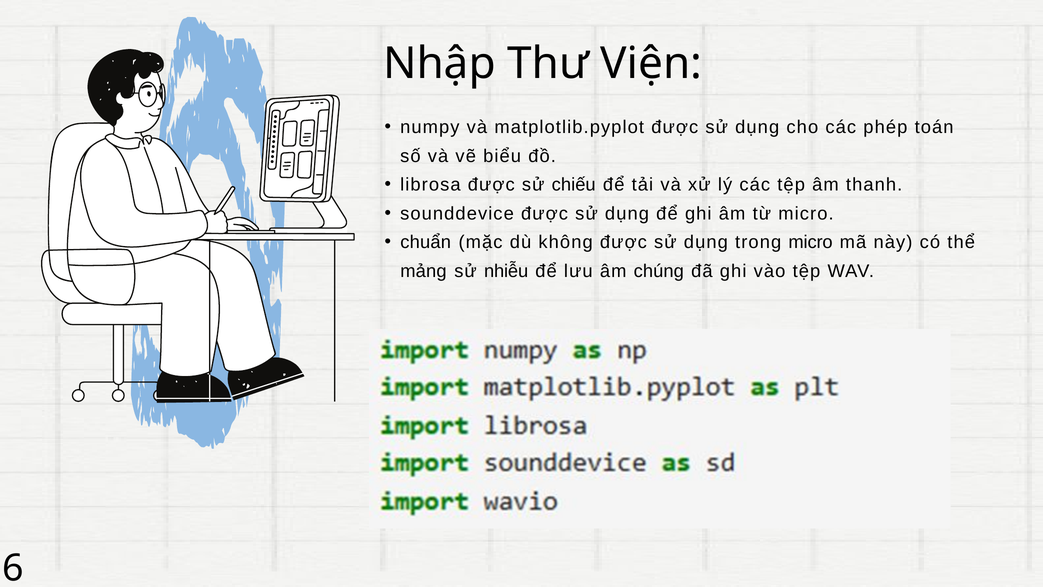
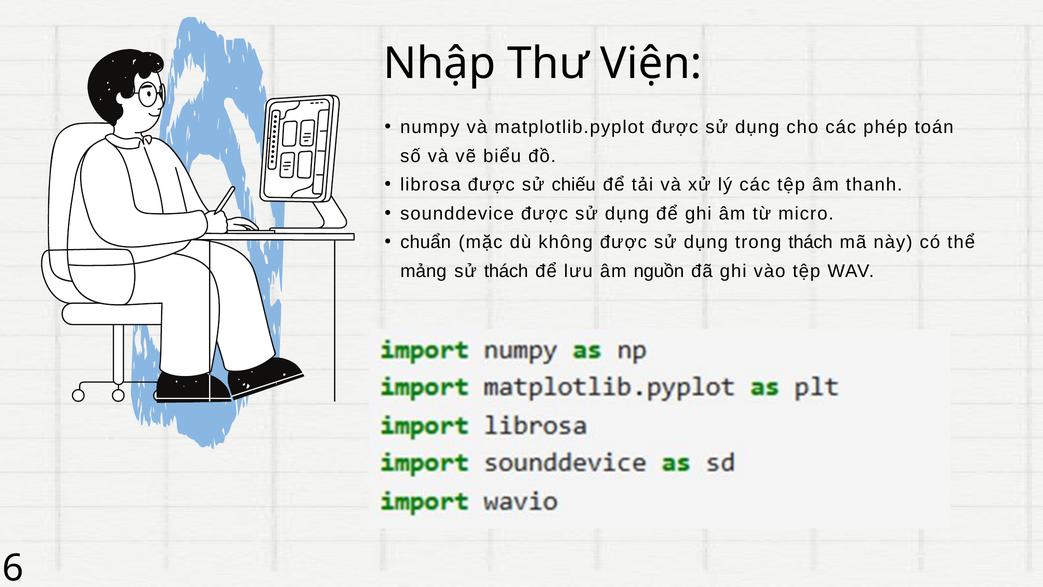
trong micro: micro -> thách (811, 242)
sử nhiễu: nhiễu -> thách (506, 271)
chúng: chúng -> nguồn (659, 271)
